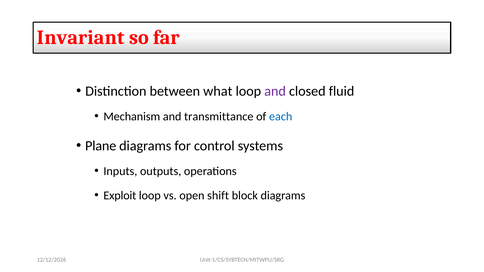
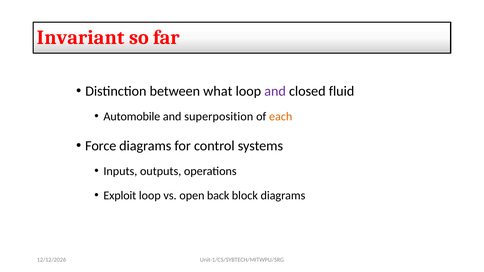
Mechanism: Mechanism -> Automobile (132, 117)
transmittance: transmittance -> superposition (219, 117)
each colour: blue -> orange (281, 117)
Plane: Plane -> Force (101, 146)
shift: shift -> back (218, 196)
